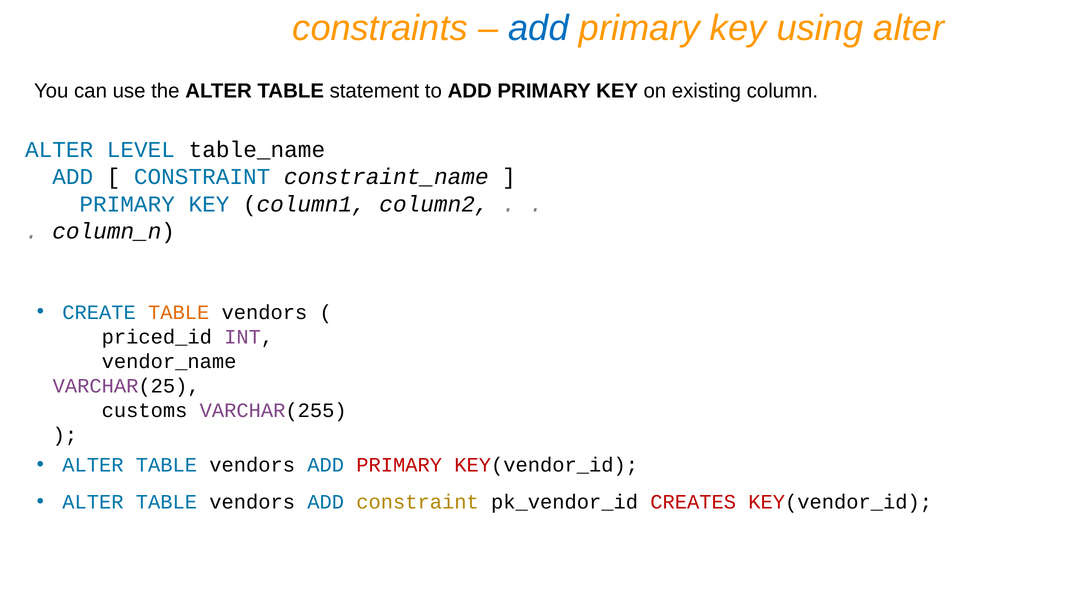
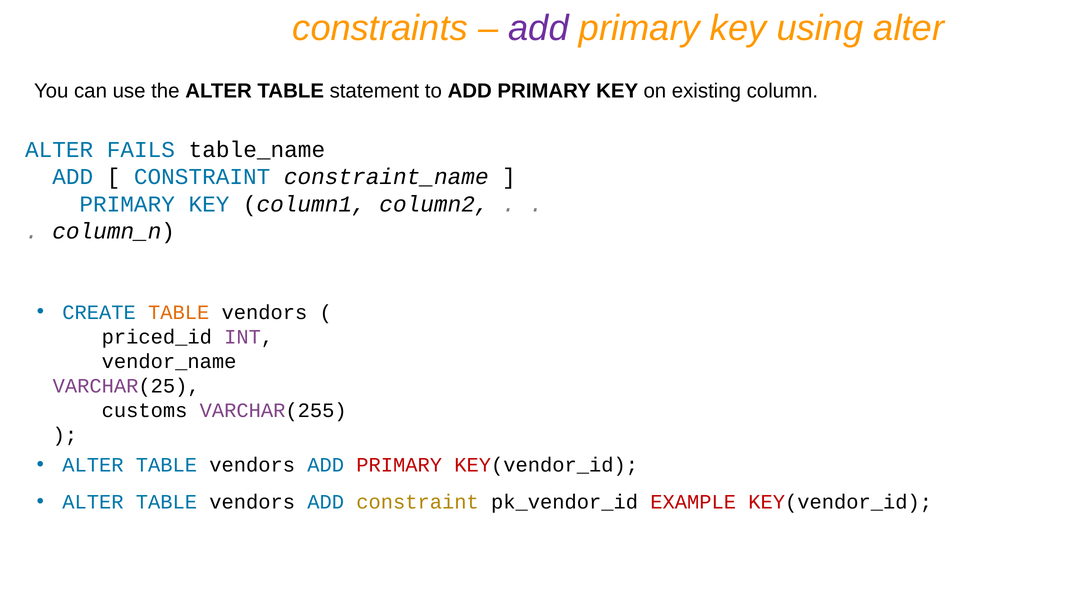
add colour: blue -> purple (538, 28)
LEVEL: LEVEL -> FAILS (141, 149)
CREATES: CREATES -> EXAMPLE (693, 502)
